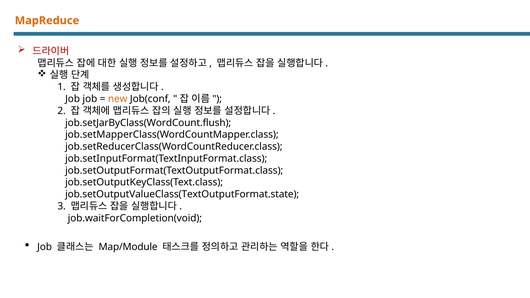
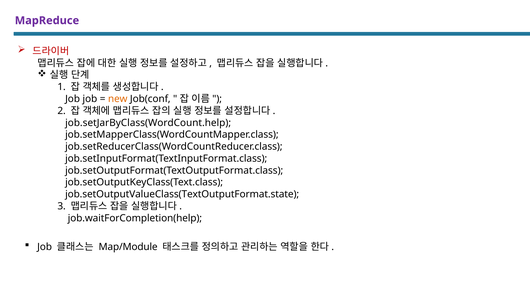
MapReduce colour: orange -> purple (47, 21)
job.setJarByClass(WordCount.flush: job.setJarByClass(WordCount.flush -> job.setJarByClass(WordCount.help (148, 123)
job.waitForCompletion(void: job.waitForCompletion(void -> job.waitForCompletion(help (135, 218)
